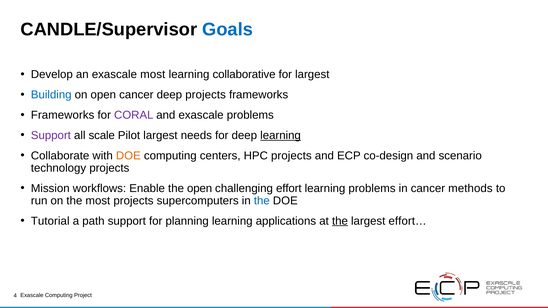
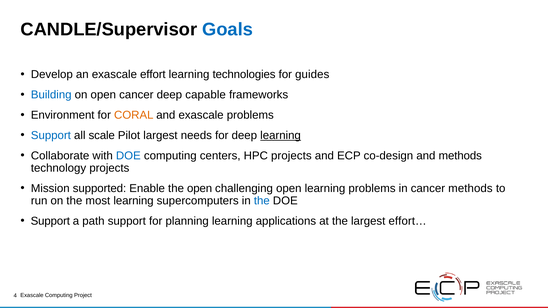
exascale most: most -> effort (153, 75)
collaborative: collaborative -> technologies (244, 75)
for largest: largest -> guides (312, 75)
deep projects: projects -> capable (206, 95)
Frameworks: Frameworks -> Environment (63, 115)
CORAL colour: purple -> orange (134, 115)
Support colour: purple -> blue (51, 135)
DOE colour: orange -> blue (128, 156)
and scenario: scenario -> methods (460, 156)
workflows: workflows -> supported (99, 188)
challenging effort: effort -> open (289, 188)
most projects: projects -> learning (133, 201)
Tutorial: Tutorial -> Support (50, 221)
the underline: present -> none (340, 221)
